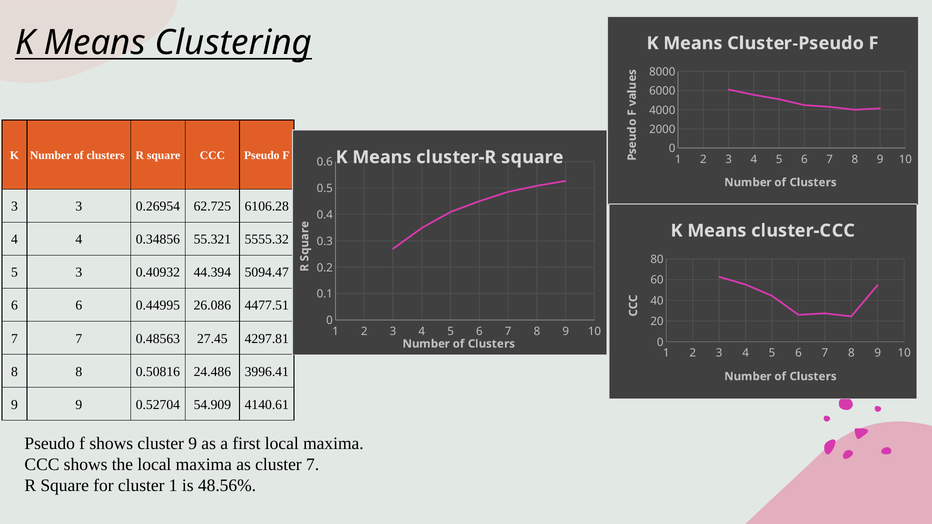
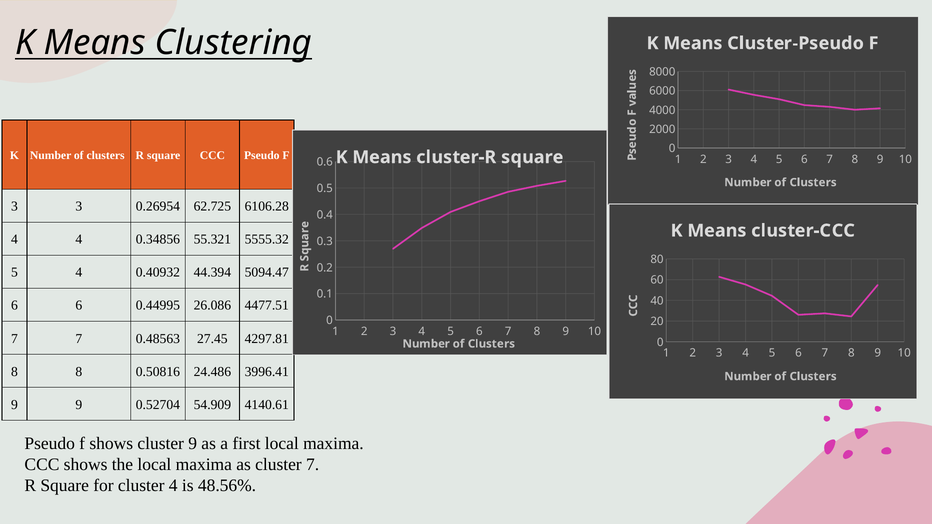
5 3: 3 -> 4 (79, 273)
cluster 1: 1 -> 4 (173, 486)
